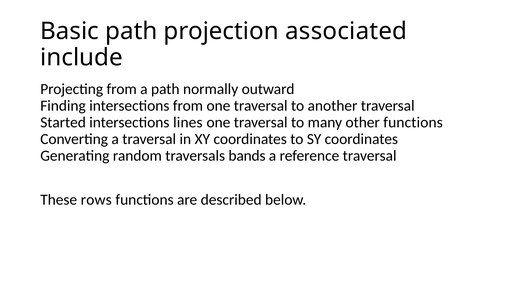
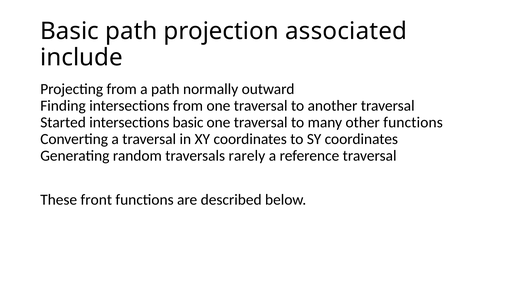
intersections lines: lines -> basic (188, 122)
bands: bands -> rarely (247, 156)
rows: rows -> front (96, 200)
